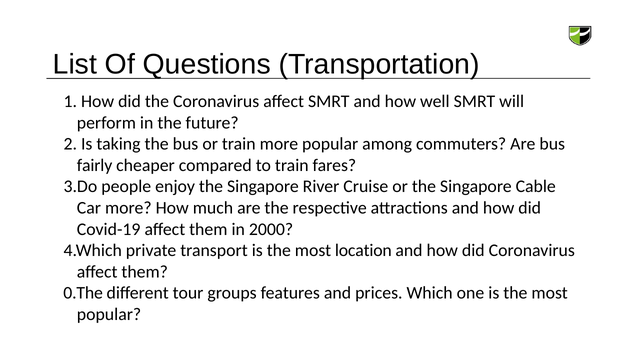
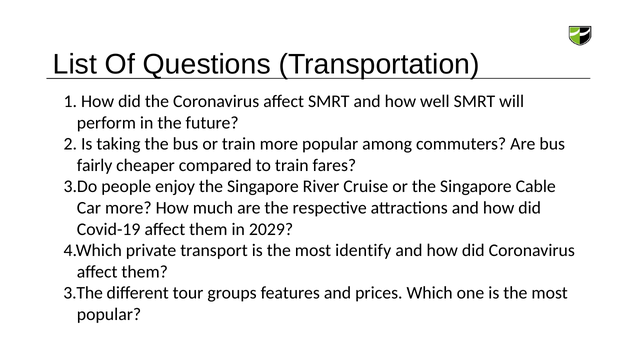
2000: 2000 -> 2029 (271, 229)
location: location -> identify (363, 251)
0.The: 0.The -> 3.The (83, 293)
